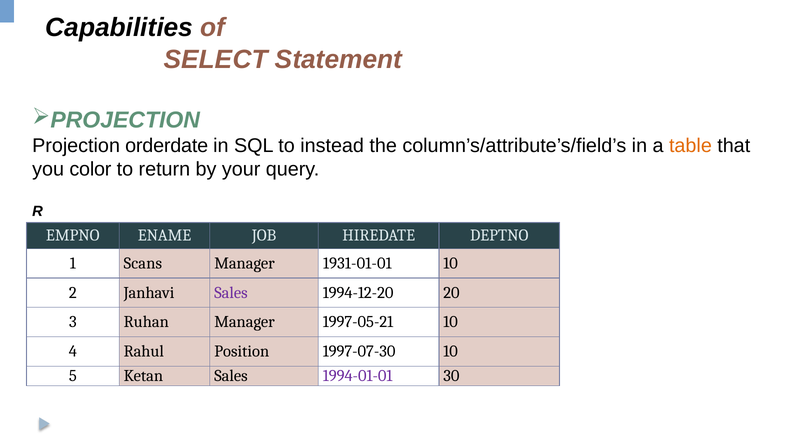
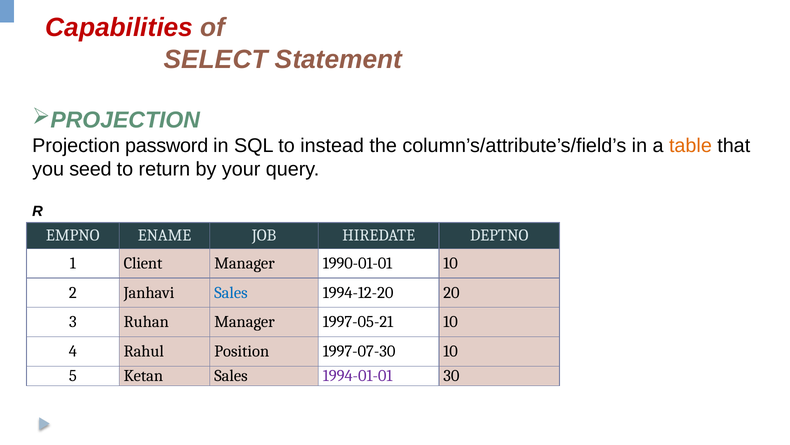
Capabilities colour: black -> red (119, 28)
orderdate: orderdate -> password (167, 146)
color: color -> seed (90, 169)
Scans: Scans -> Client (143, 263)
1931-01-01: 1931-01-01 -> 1990-01-01 (357, 263)
Sales colour: purple -> blue (231, 292)
